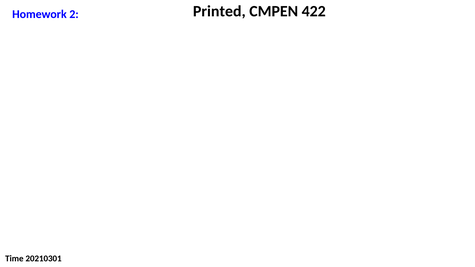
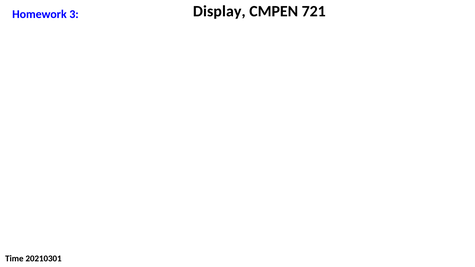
Printed: Printed -> Display (219, 11)
422: 422 -> 721 (314, 11)
2: 2 -> 3 (74, 14)
